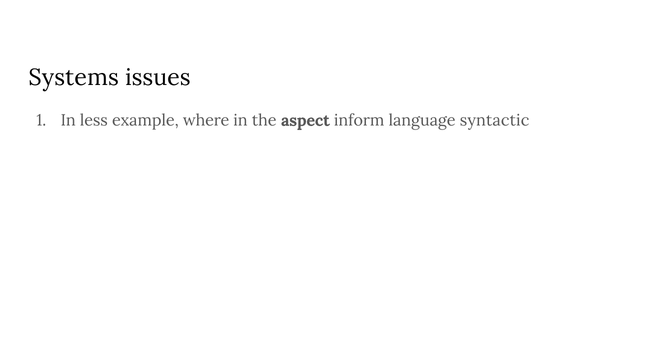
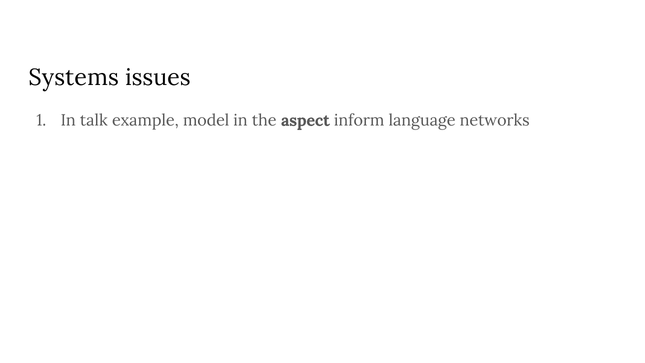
less: less -> talk (94, 120)
where: where -> model (206, 120)
syntactic: syntactic -> networks (495, 120)
